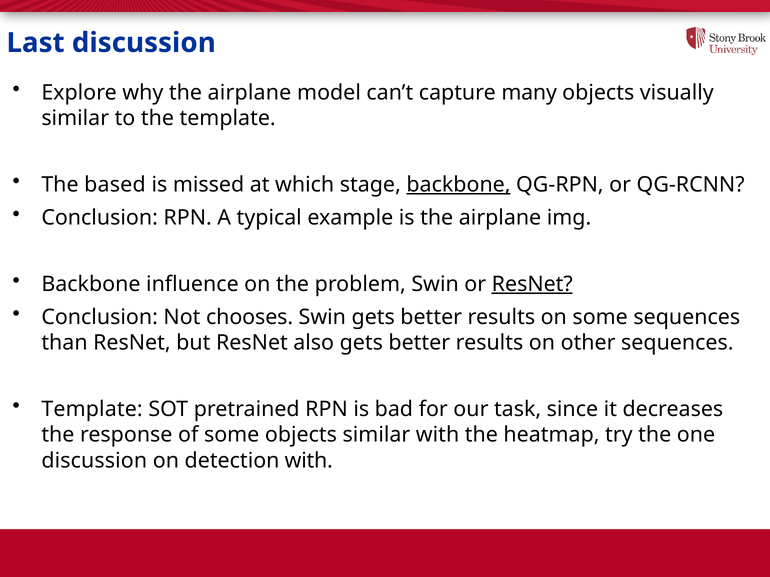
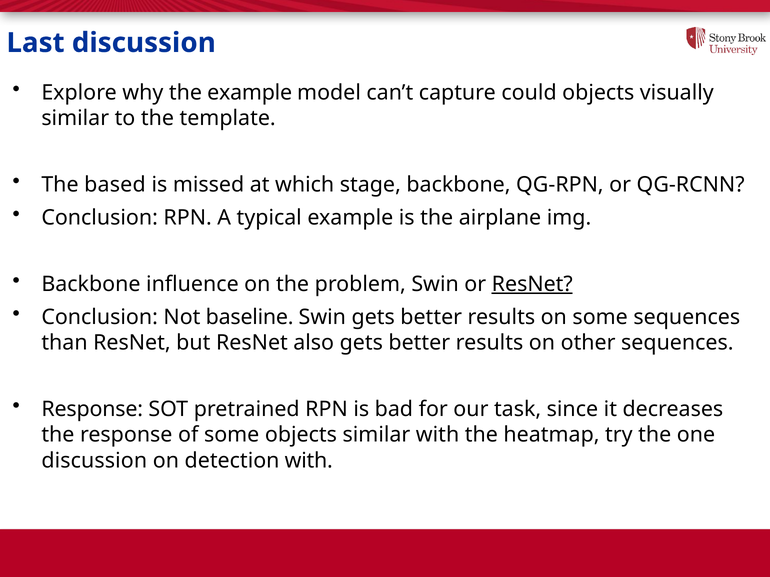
why the airplane: airplane -> example (250, 93)
many: many -> could (529, 93)
backbone underline: present -> none (459, 185)
chooses: chooses -> baseline (250, 317)
Template: Template -> Response (92, 409)
